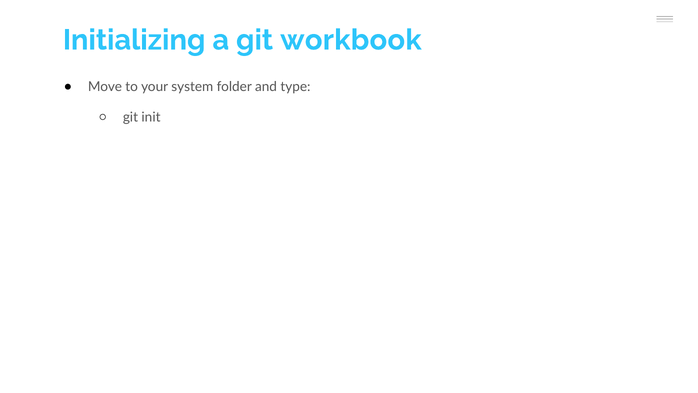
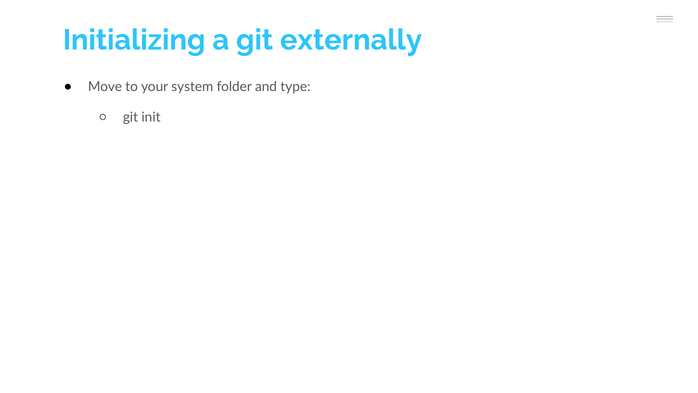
workbook: workbook -> externally (351, 40)
